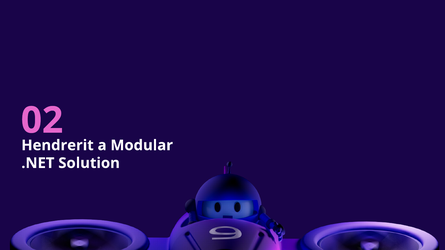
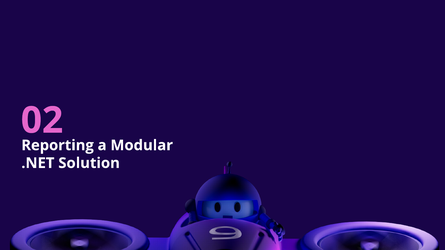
Hendrerit: Hendrerit -> Reporting (58, 145)
